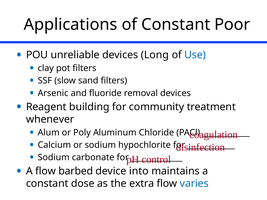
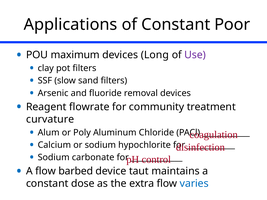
unreliable: unreliable -> maximum (75, 55)
Use colour: blue -> purple (195, 55)
building: building -> flowrate (89, 107)
whenever: whenever -> curvature (50, 119)
into: into -> taut (139, 171)
